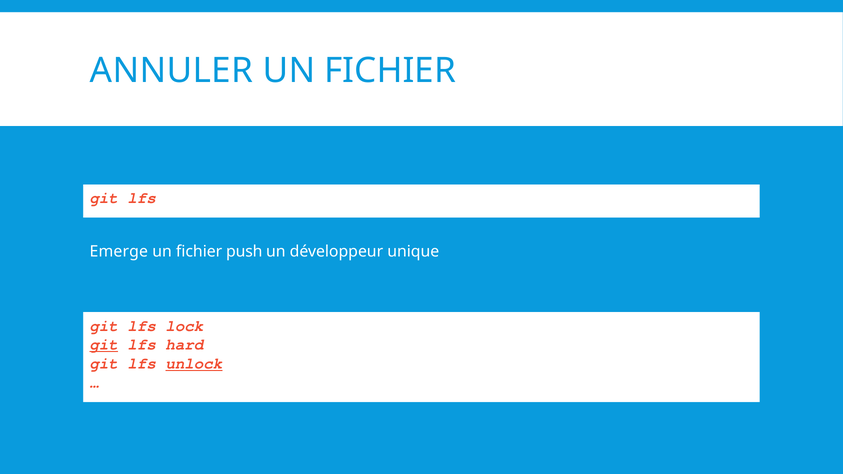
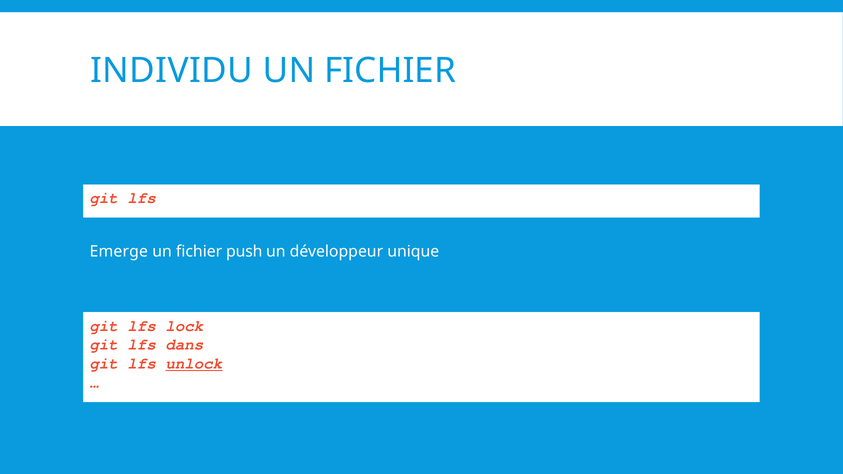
ANNULER: ANNULER -> INDIVIDU (172, 71)
git underline: present -> none (104, 345)
hard: hard -> dans (184, 345)
